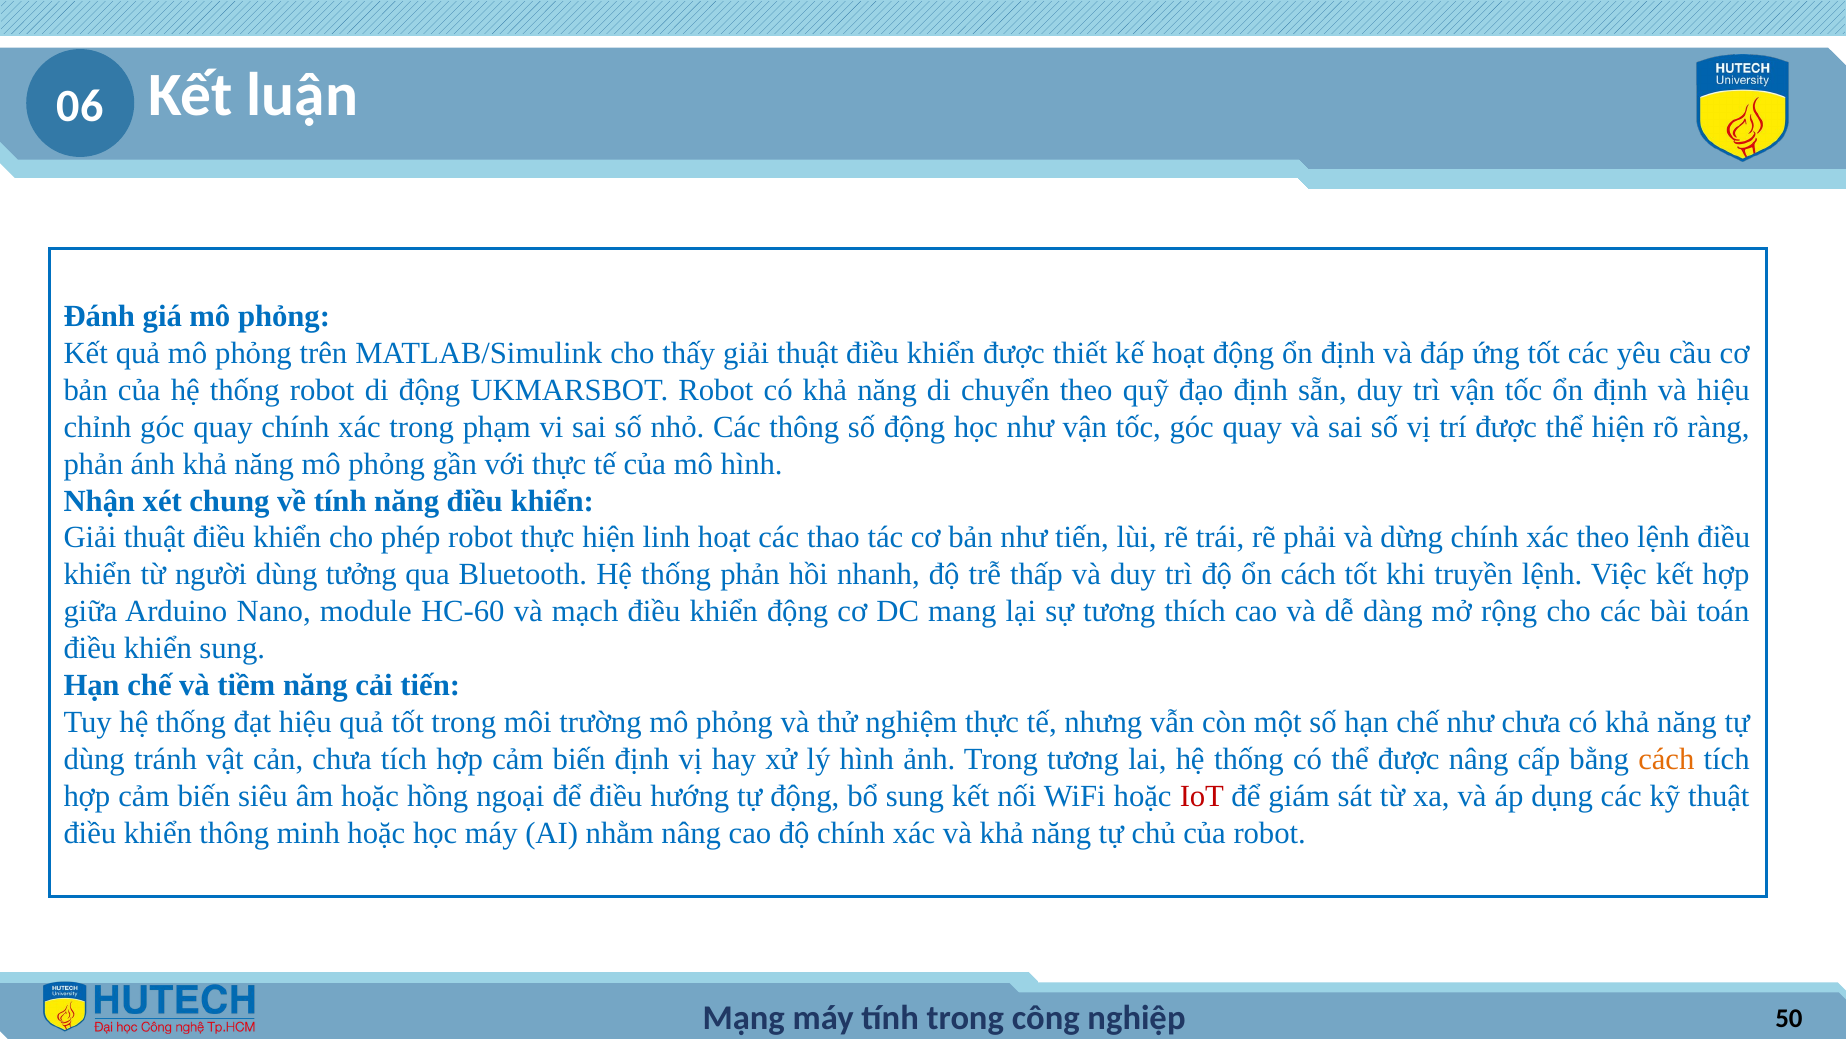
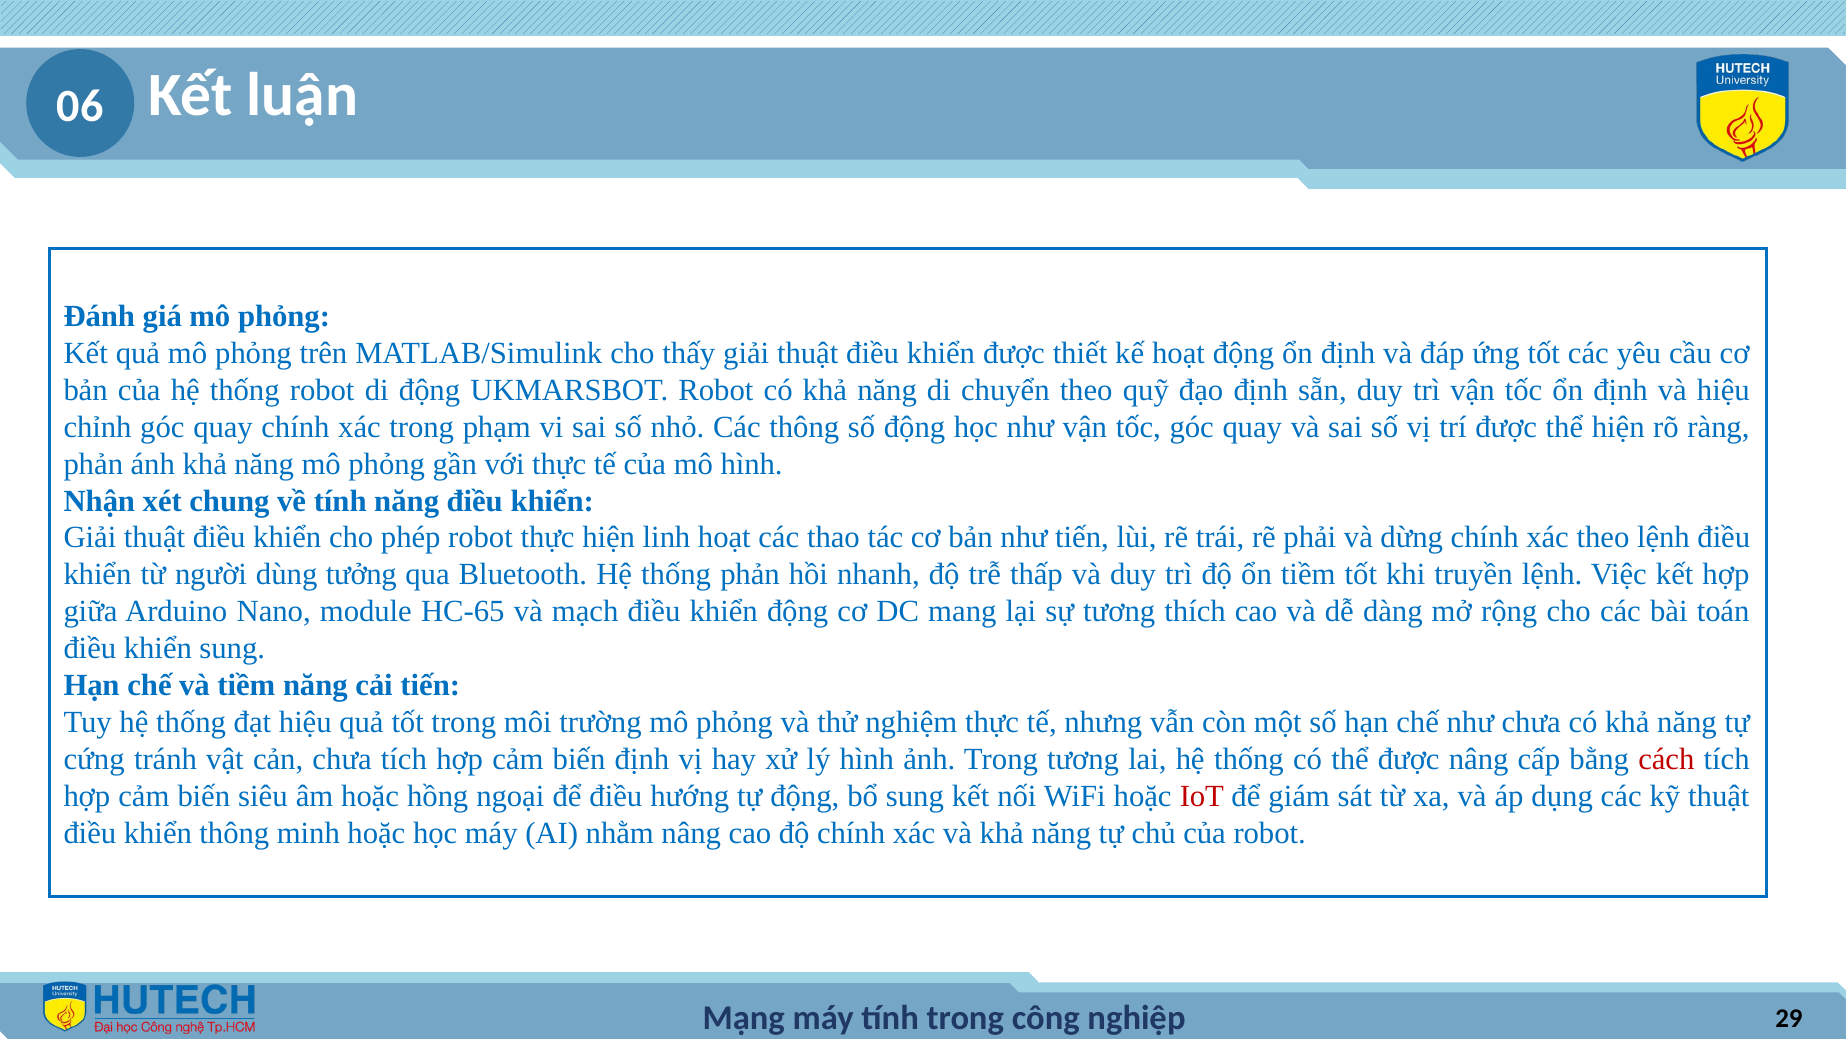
ổn cách: cách -> tiềm (1308, 574)
HC-60: HC-60 -> HC-65 (463, 611)
dùng: dùng -> cứng (94, 759)
cách colour: orange -> red (1666, 759)
50: 50 -> 29 (1789, 1018)
